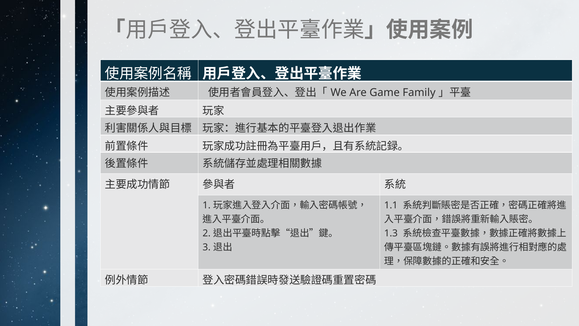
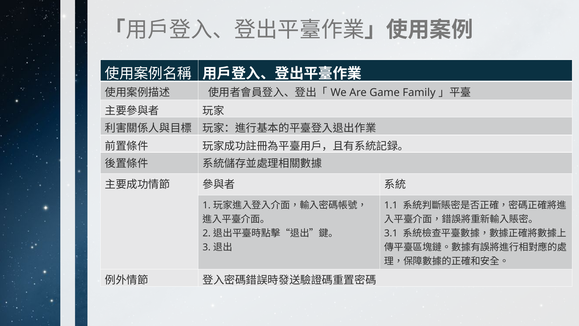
1.3: 1.3 -> 3.1 (391, 233)
